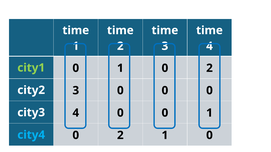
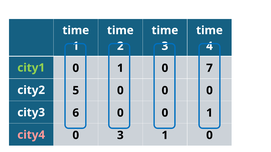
1 0 2: 2 -> 7 (209, 68)
city2 3: 3 -> 5 (76, 91)
city3 4: 4 -> 6 (76, 113)
city4 colour: light blue -> pink (31, 135)
2: 2 -> 3 (120, 136)
